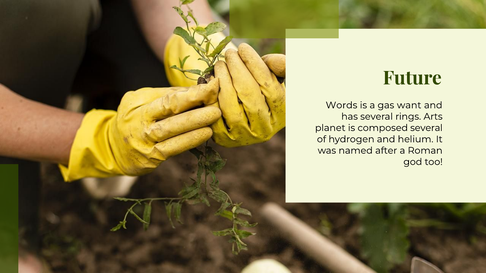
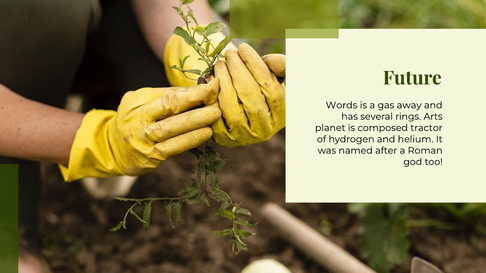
want: want -> away (409, 105)
composed several: several -> tractor (426, 128)
